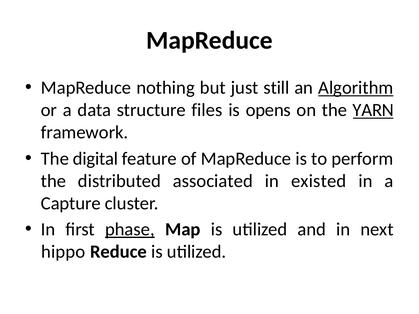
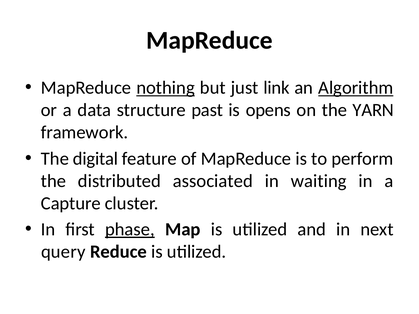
nothing underline: none -> present (166, 88)
still: still -> link (277, 88)
files: files -> past (207, 110)
YARN underline: present -> none (373, 110)
existed: existed -> waiting (319, 181)
hippo: hippo -> query (63, 252)
